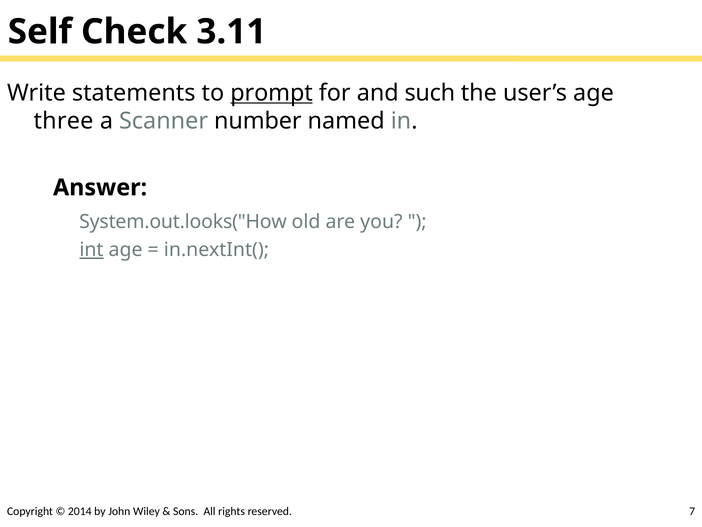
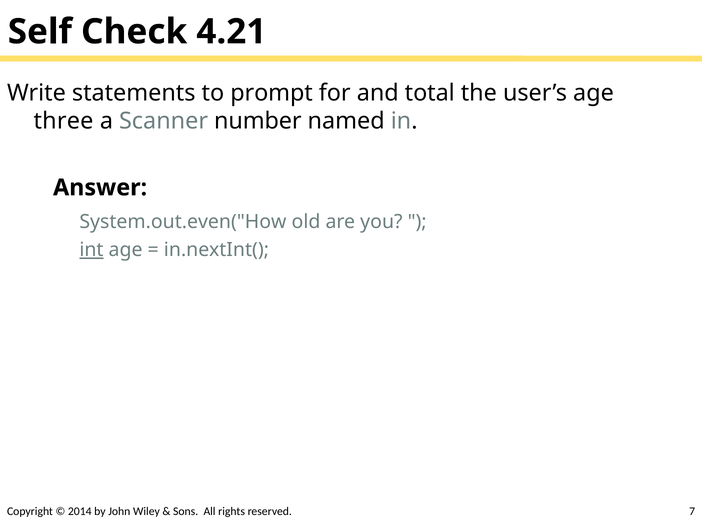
3.11: 3.11 -> 4.21 (231, 32)
prompt underline: present -> none (272, 93)
such: such -> total (430, 93)
System.out.looks("How: System.out.looks("How -> System.out.even("How (183, 221)
